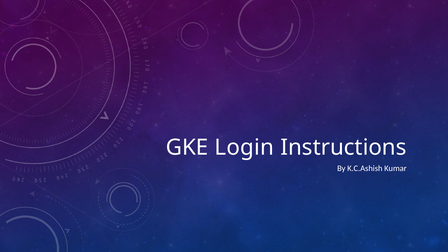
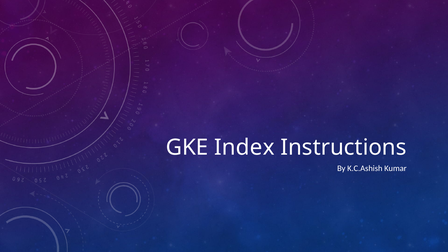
Login: Login -> Index (244, 148)
